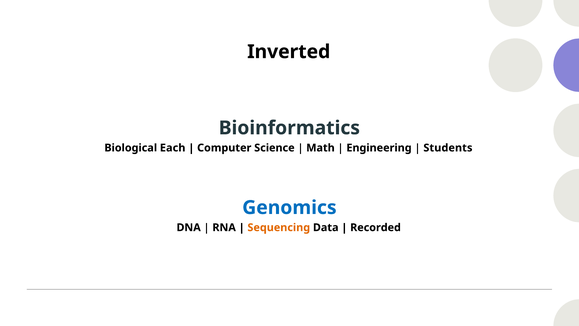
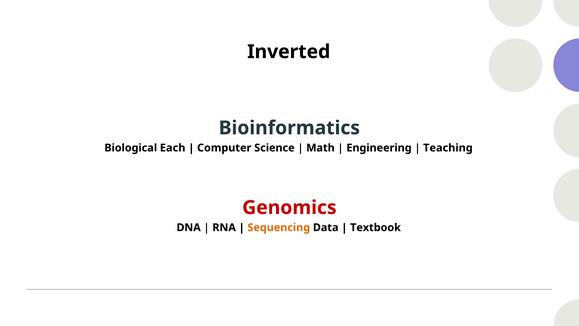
Students: Students -> Teaching (448, 148)
Genomics colour: blue -> red (289, 207)
Recorded: Recorded -> Textbook (376, 227)
